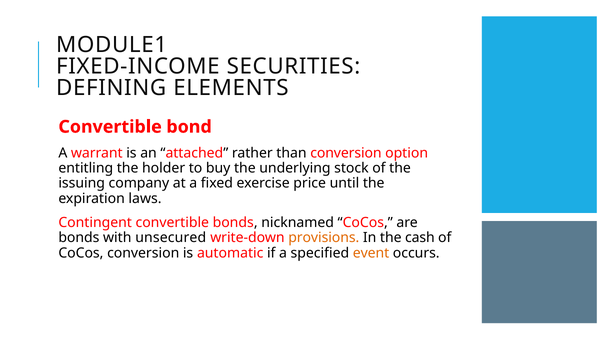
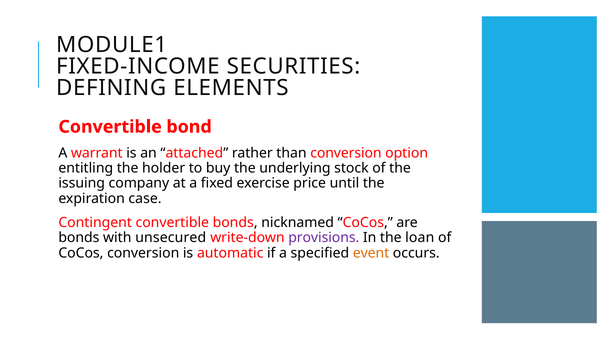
laws: laws -> case (145, 198)
provisions colour: orange -> purple (324, 238)
cash: cash -> loan (420, 238)
